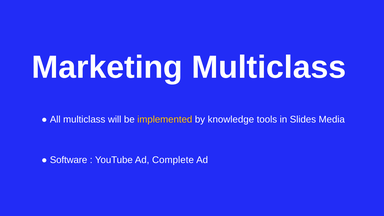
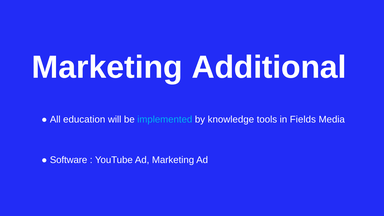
Marketing Multiclass: Multiclass -> Additional (269, 67)
All multiclass: multiclass -> education (84, 119)
implemented colour: yellow -> light blue (165, 119)
Slides: Slides -> Fields (303, 119)
Ad Complete: Complete -> Marketing (173, 160)
